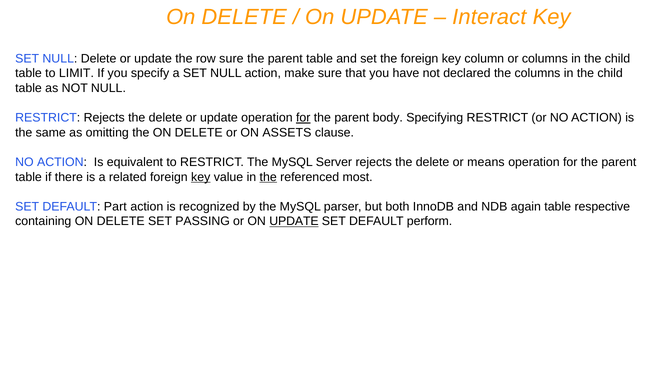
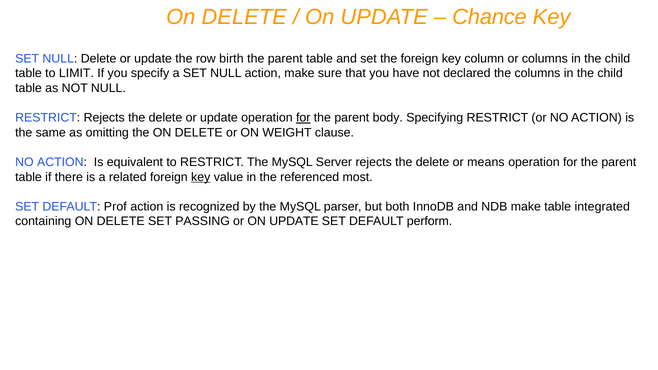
Interact: Interact -> Chance (489, 17)
row sure: sure -> birth (231, 59)
ASSETS: ASSETS -> WEIGHT (287, 133)
the underline: present -> none (268, 177)
Part: Part -> Prof (115, 207)
NDB again: again -> make (526, 207)
respective: respective -> integrated (602, 207)
UPDATE underline: present -> none (294, 221)
